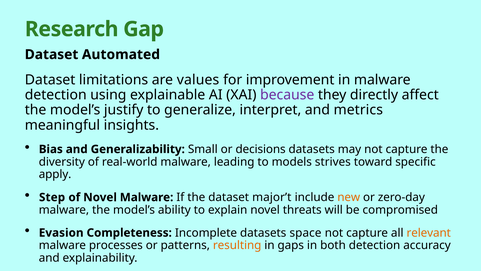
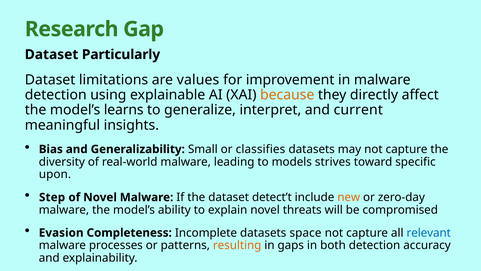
Automated: Automated -> Particularly (121, 54)
because colour: purple -> orange (287, 95)
justify: justify -> learns (124, 110)
metrics: metrics -> current (358, 110)
decisions: decisions -> classifies (260, 149)
apply: apply -> upon (55, 174)
major’t: major’t -> detect’t (272, 197)
relevant colour: orange -> blue (429, 232)
